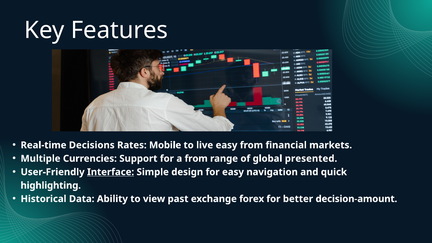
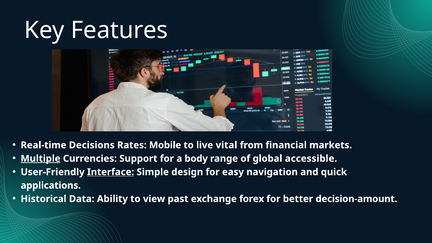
live easy: easy -> vital (226, 145)
Multiple underline: none -> present (41, 159)
a from: from -> body (196, 159)
presented: presented -> accessible (311, 159)
highlighting: highlighting -> applications (51, 185)
